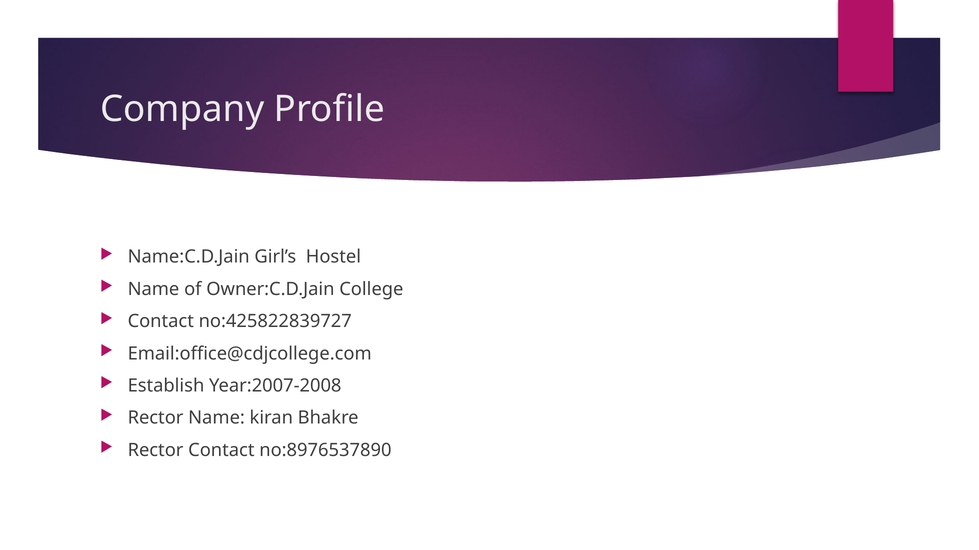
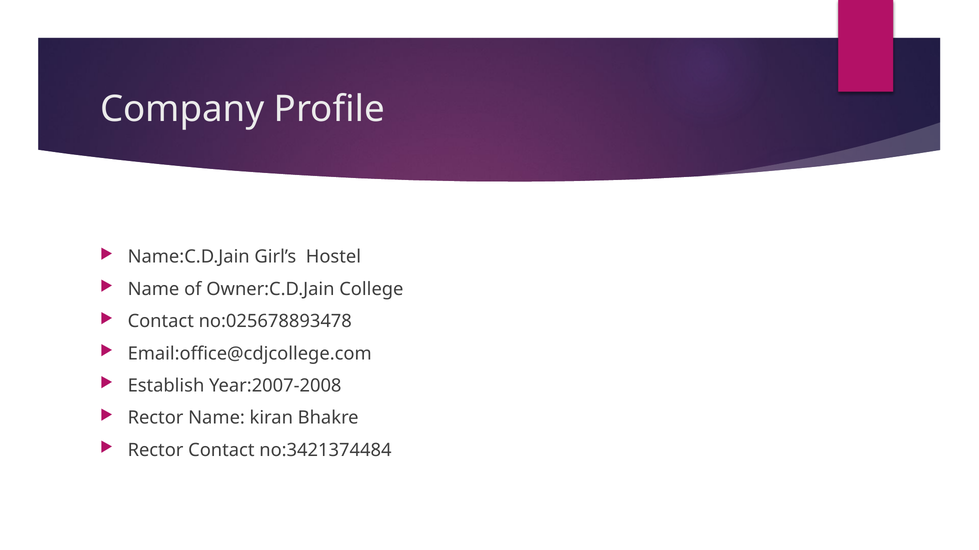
no:425822839727: no:425822839727 -> no:025678893478 (275, 322)
no:8976537890: no:8976537890 -> no:3421374484 (325, 451)
